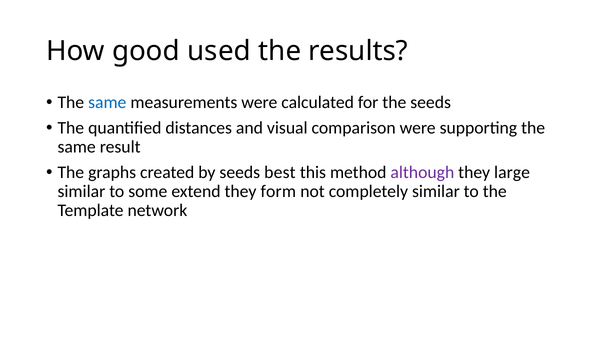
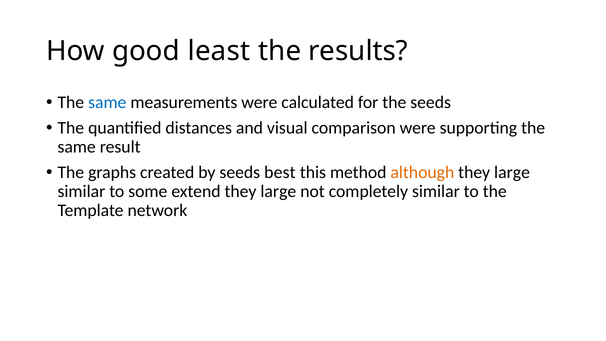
used: used -> least (219, 51)
although colour: purple -> orange (422, 172)
extend they form: form -> large (278, 191)
